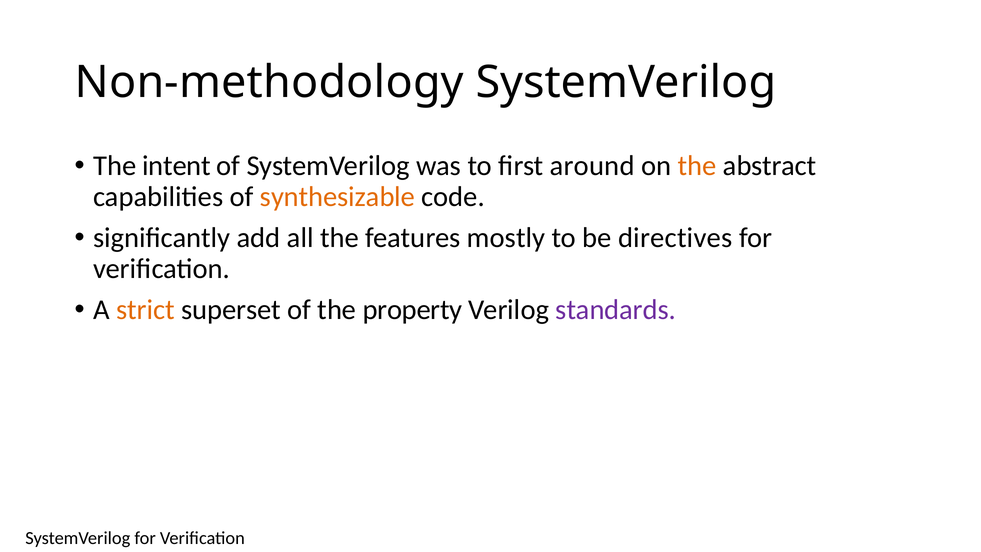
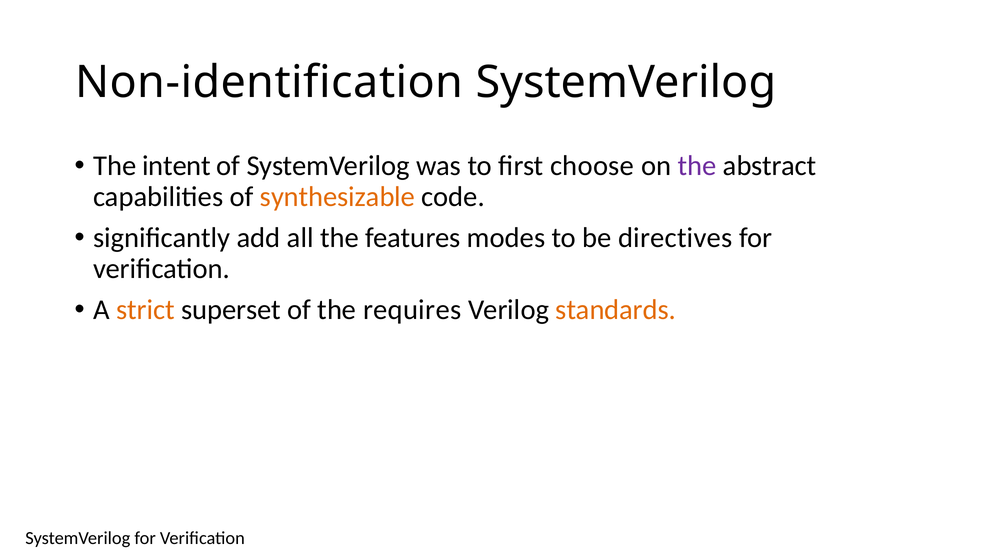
Non-methodology: Non-methodology -> Non-identification (269, 82)
around: around -> choose (592, 166)
the colour: orange -> purple (697, 166)
mostly: mostly -> modes (506, 238)
property: property -> requires (412, 310)
standards colour: purple -> orange (616, 310)
